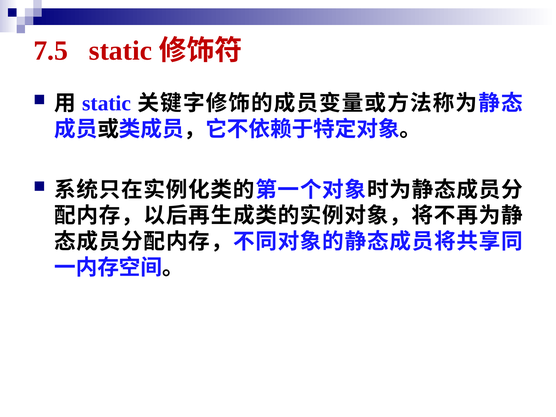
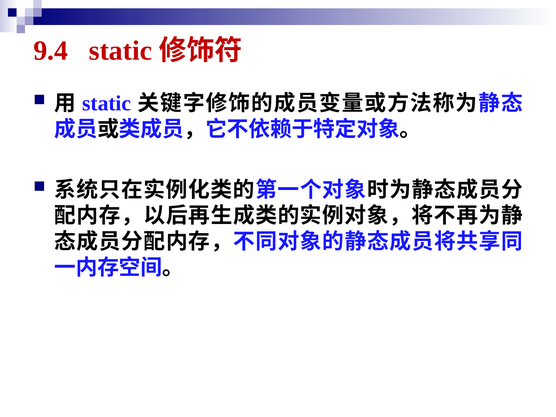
7.5: 7.5 -> 9.4 (51, 50)
